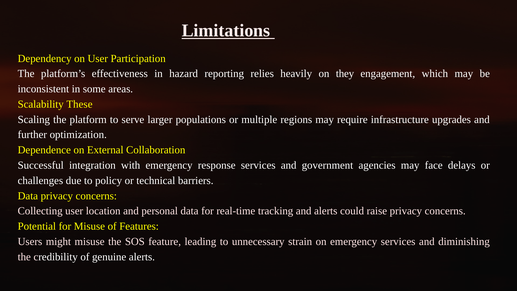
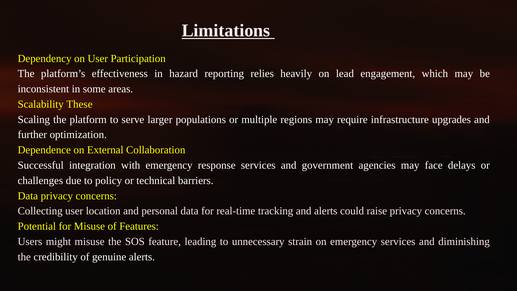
they: they -> lead (345, 74)
